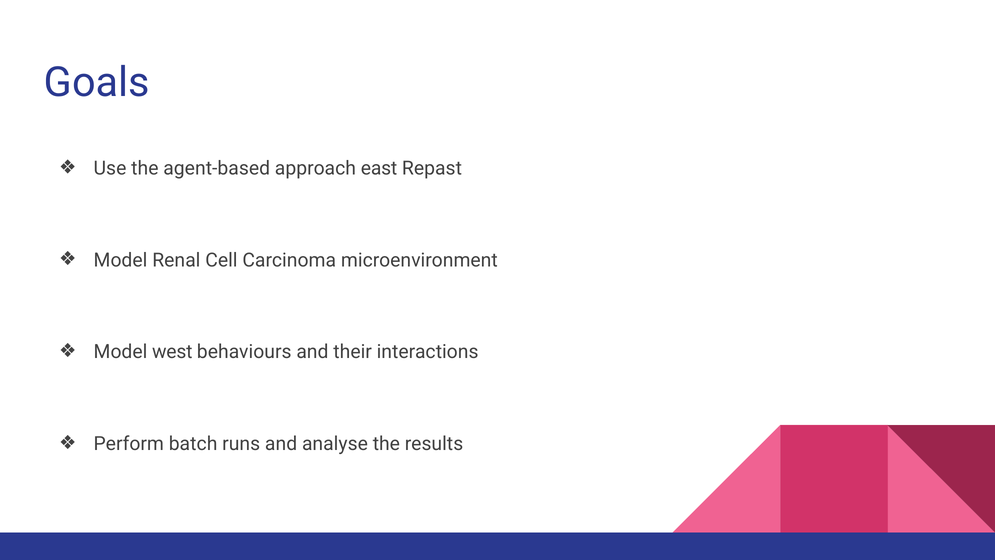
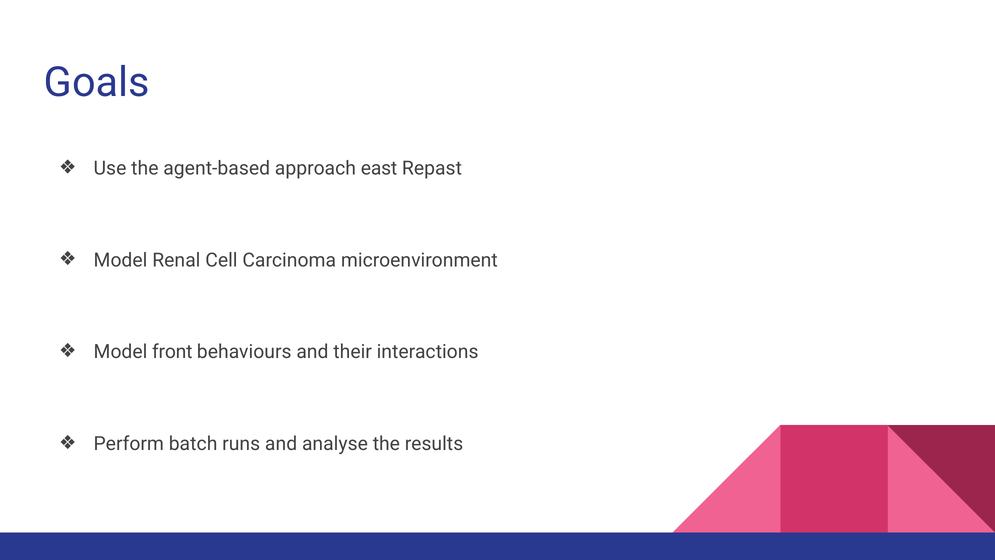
west: west -> front (172, 352)
